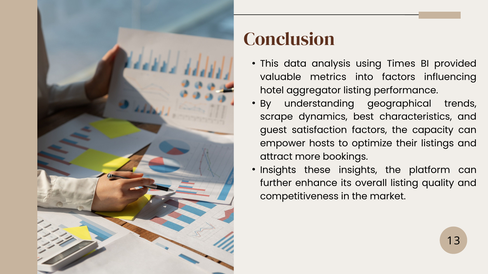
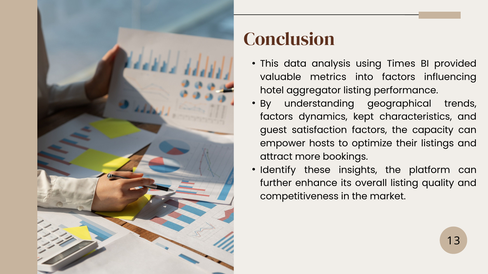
scrape: scrape -> factors (277, 117)
best: best -> kept (364, 117)
Insights: Insights -> Identify (278, 170)
